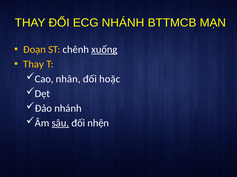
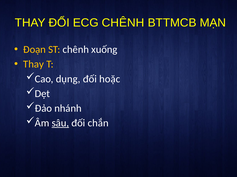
ECG NHÁNH: NHÁNH -> CHÊNH (123, 23)
xuống underline: present -> none (104, 50)
nhân: nhân -> dụng (68, 79)
nhện: nhện -> chắn (98, 123)
